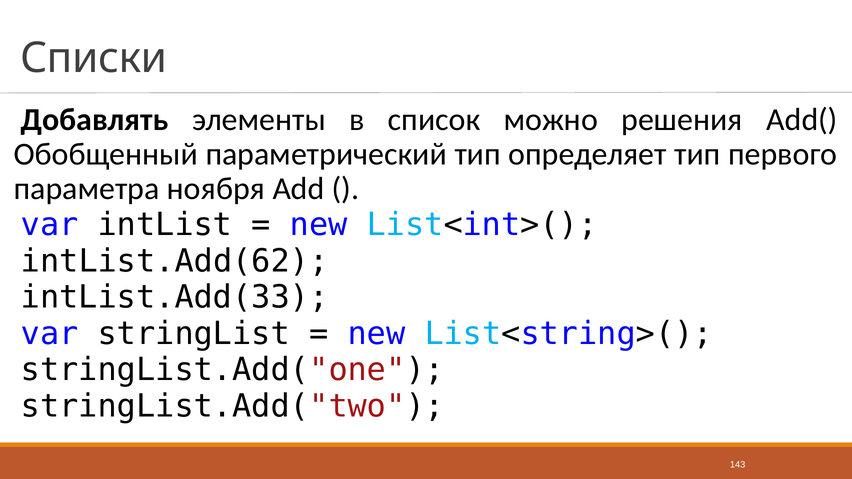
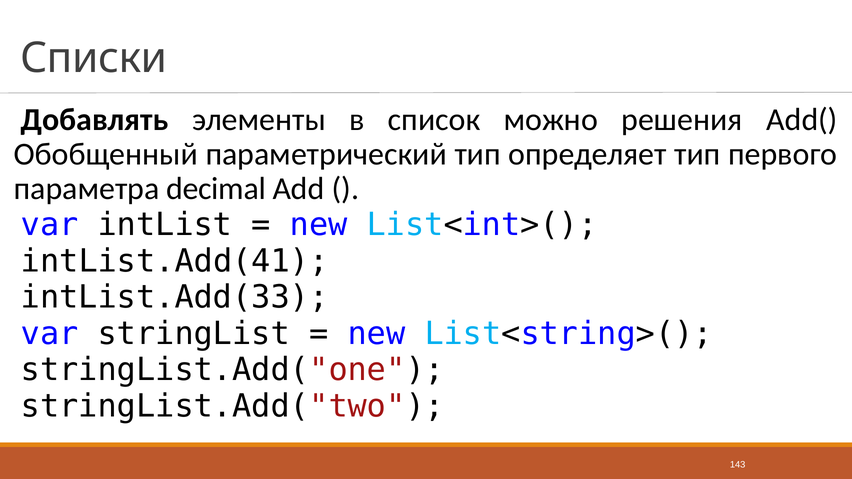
ноября: ноября -> decimal (216, 189)
intList.Add(62: intList.Add(62 -> intList.Add(41 (175, 261)
